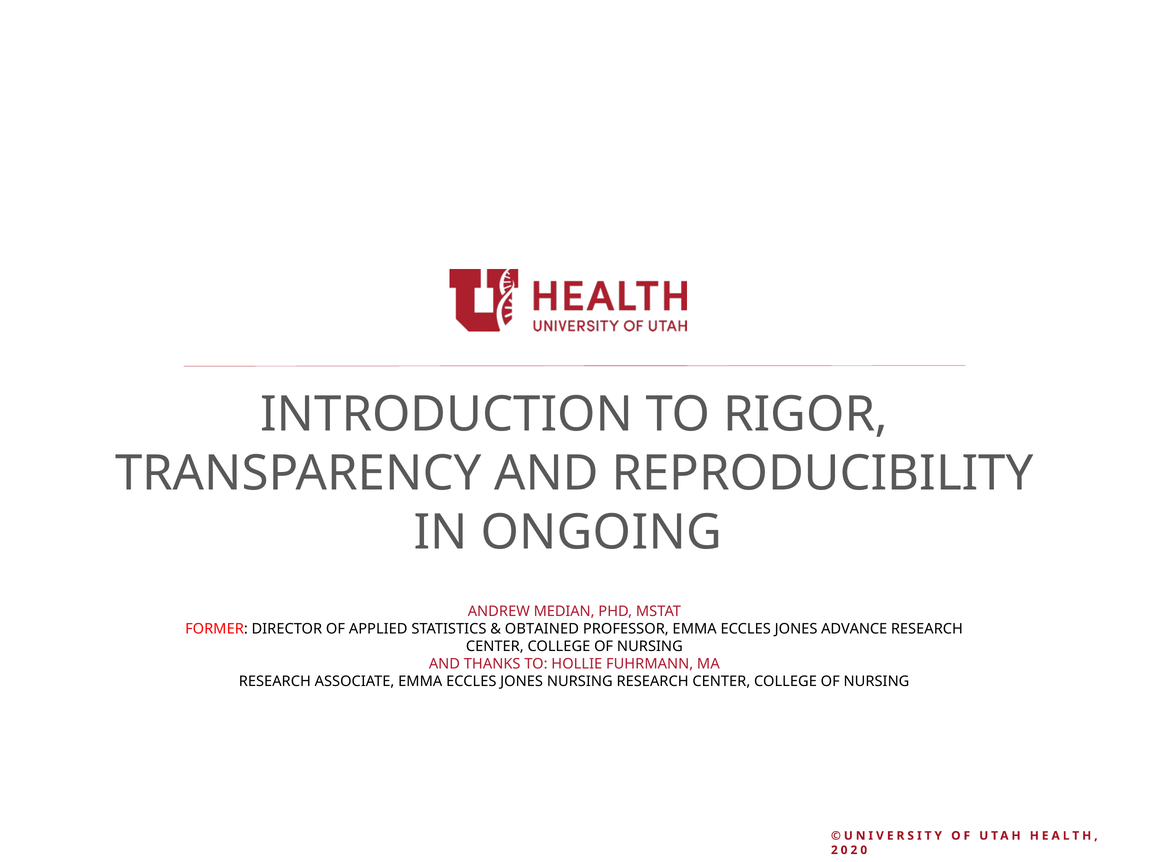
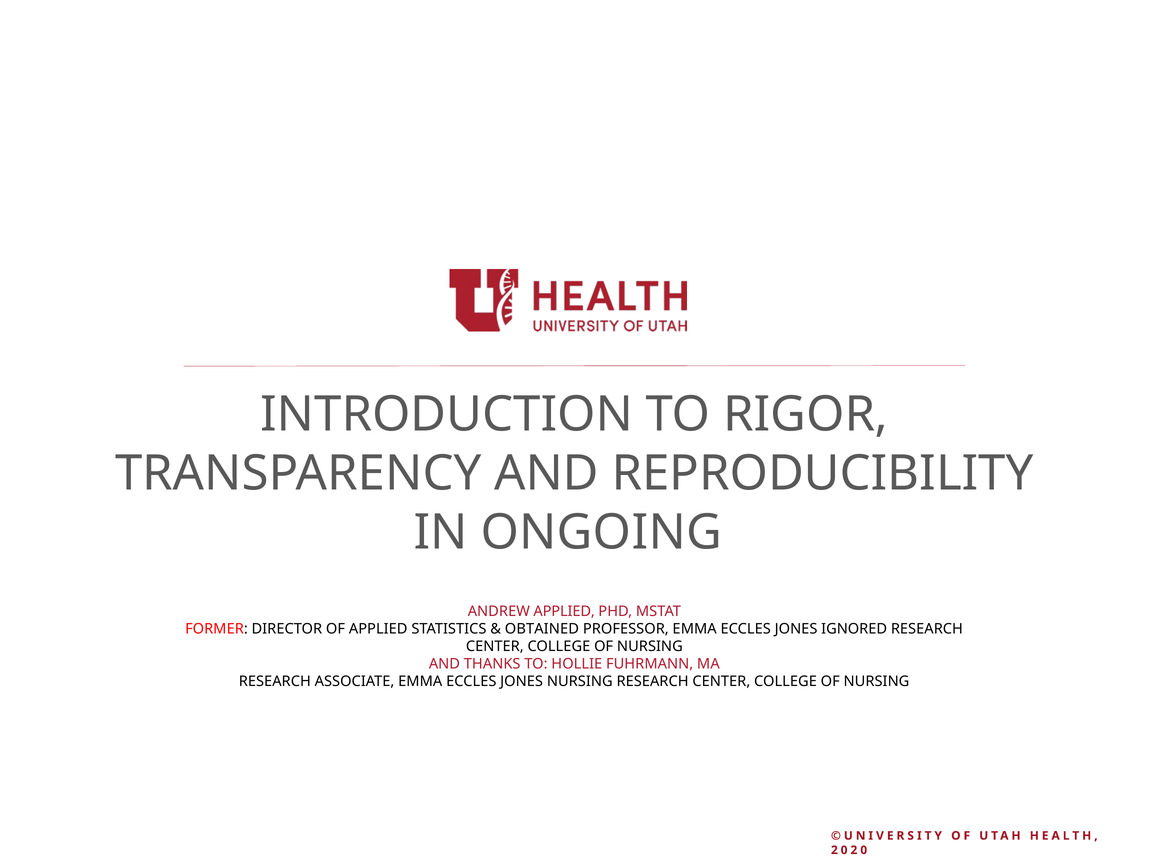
ANDREW MEDIAN: MEDIAN -> APPLIED (564, 611)
ADVANCE: ADVANCE -> IGNORED (854, 629)
